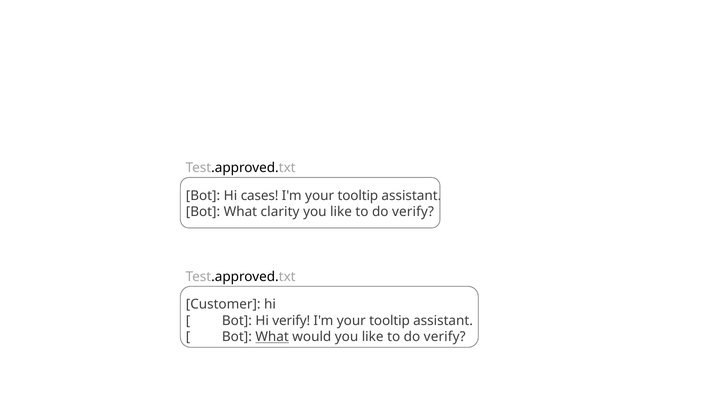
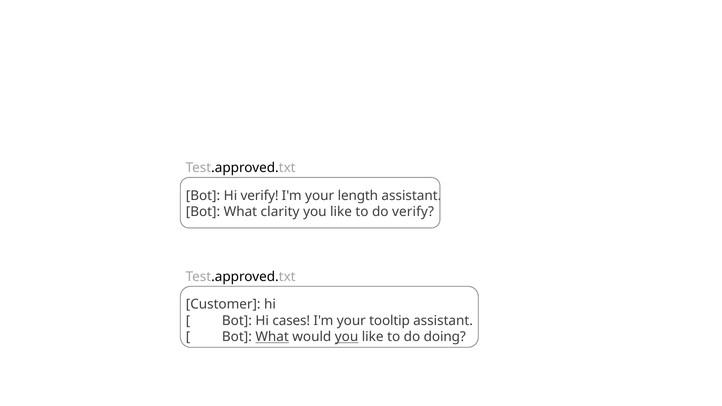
Hi cases: cases -> verify (260, 196)
tooltip: tooltip -> length (358, 196)
Hi verify: verify -> cases (291, 321)
you underline: none -> present (347, 337)
verify: verify -> doing (445, 337)
